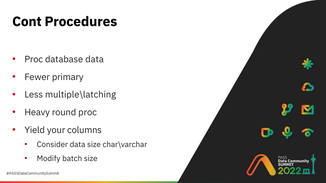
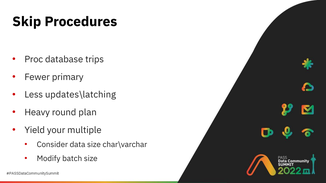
Cont: Cont -> Skip (27, 22)
database data: data -> trips (95, 59)
multiple\latching: multiple\latching -> updates\latching (81, 95)
round proc: proc -> plan (88, 113)
columns: columns -> multiple (84, 130)
